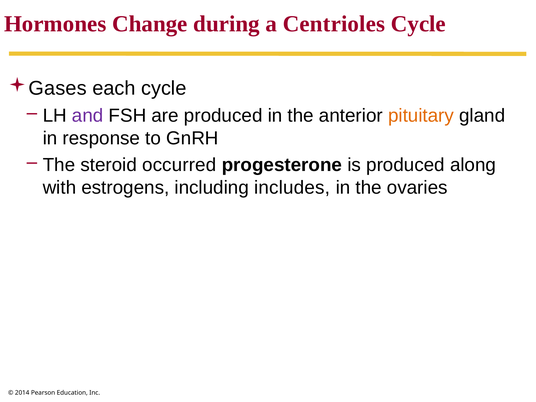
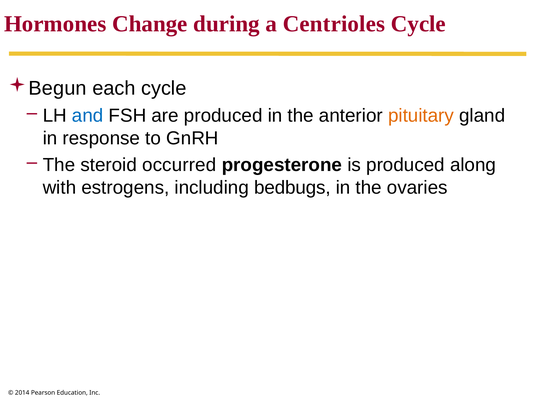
Gases: Gases -> Begun (58, 88)
and colour: purple -> blue (88, 116)
includes: includes -> bedbugs (292, 188)
